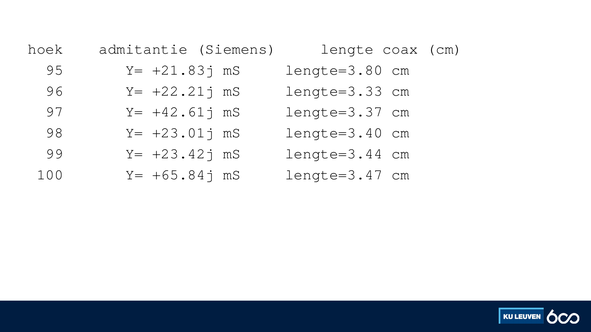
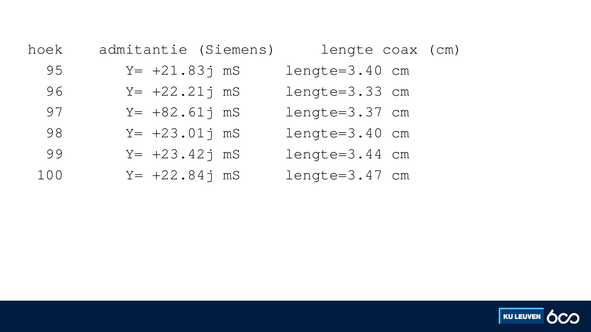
+21.83j mS lengte=3.80: lengte=3.80 -> lengte=3.40 (334, 70)
+42.61j: +42.61j -> +82.61j (183, 112)
+65.84j: +65.84j -> +22.84j (183, 175)
